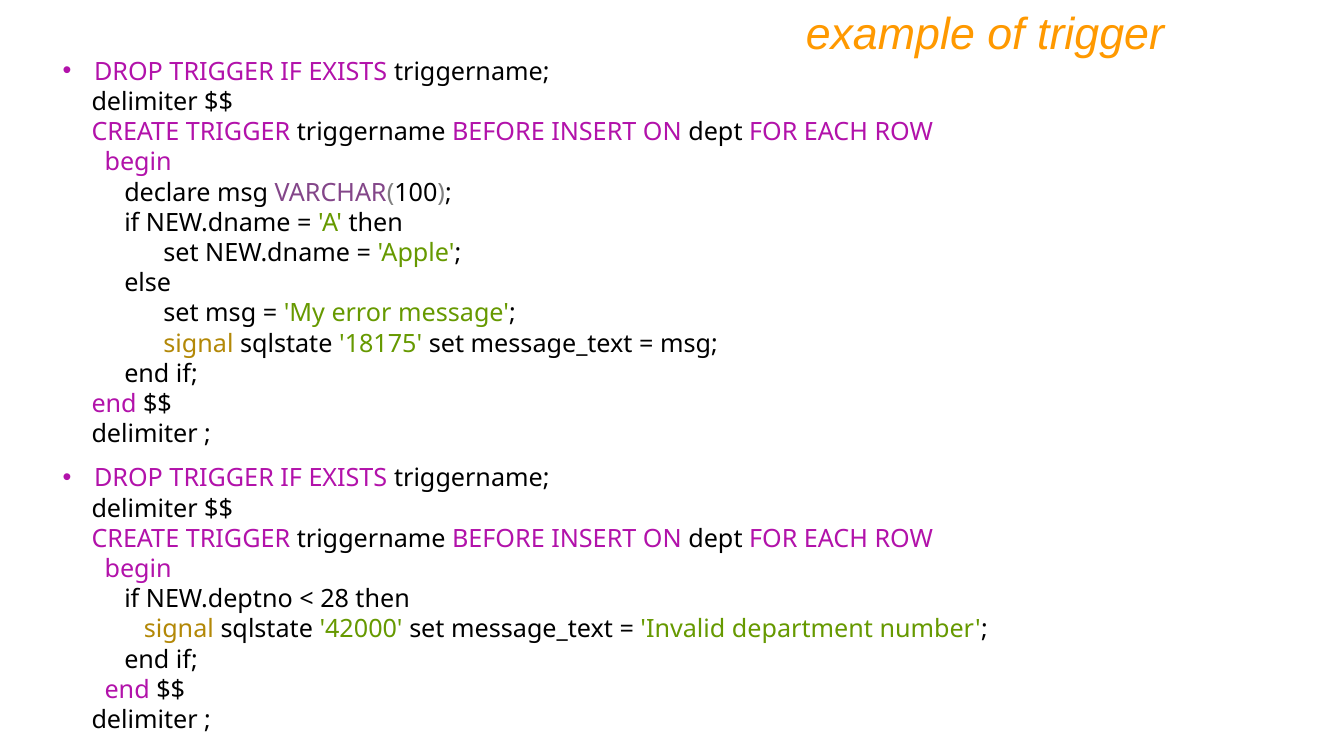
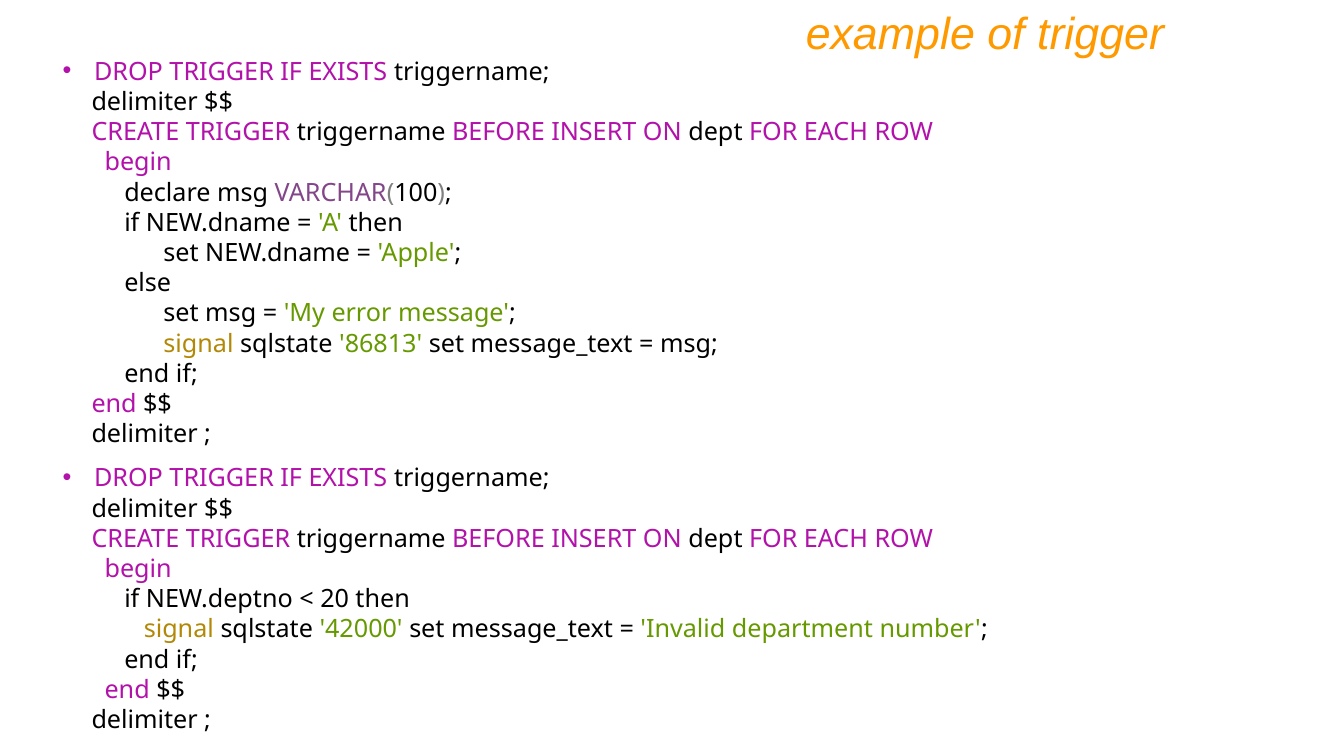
18175: 18175 -> 86813 (381, 344)
28: 28 -> 20 (335, 599)
